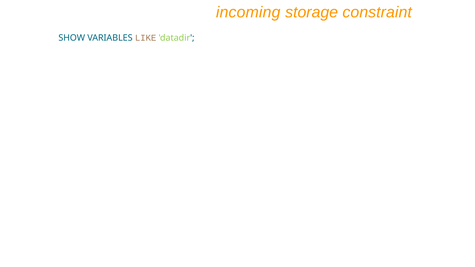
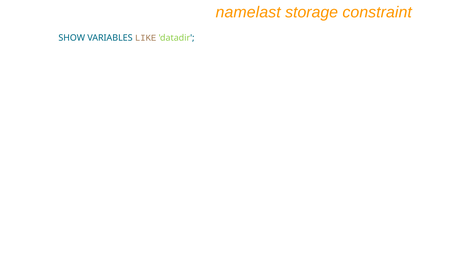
incoming: incoming -> namelast (248, 12)
